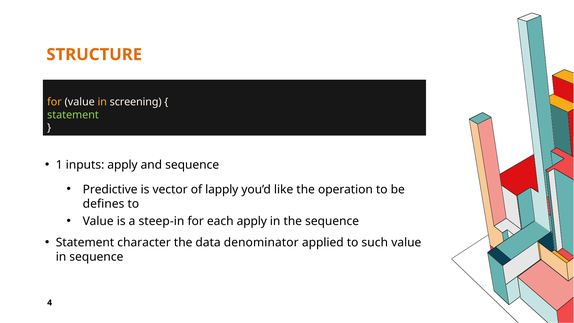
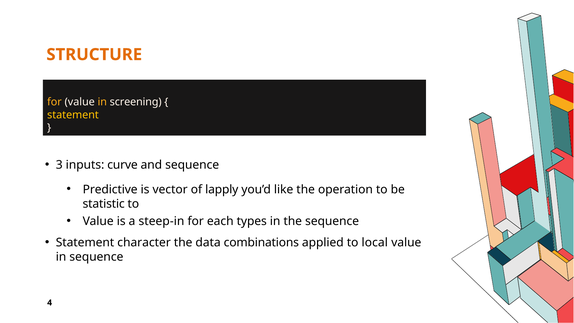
statement colour: light green -> yellow (73, 115)
1: 1 -> 3 (59, 165)
inputs apply: apply -> curve (123, 165)
defines: defines -> statistic (104, 204)
each apply: apply -> types (252, 221)
denominator: denominator -> combinations (261, 243)
such: such -> local (375, 243)
